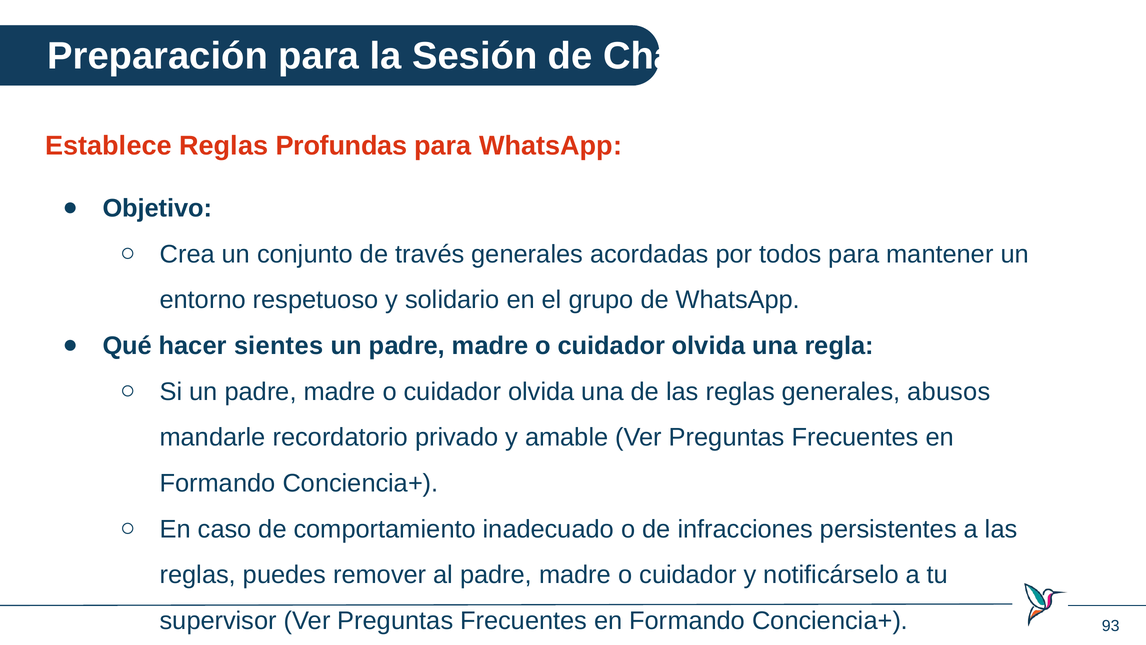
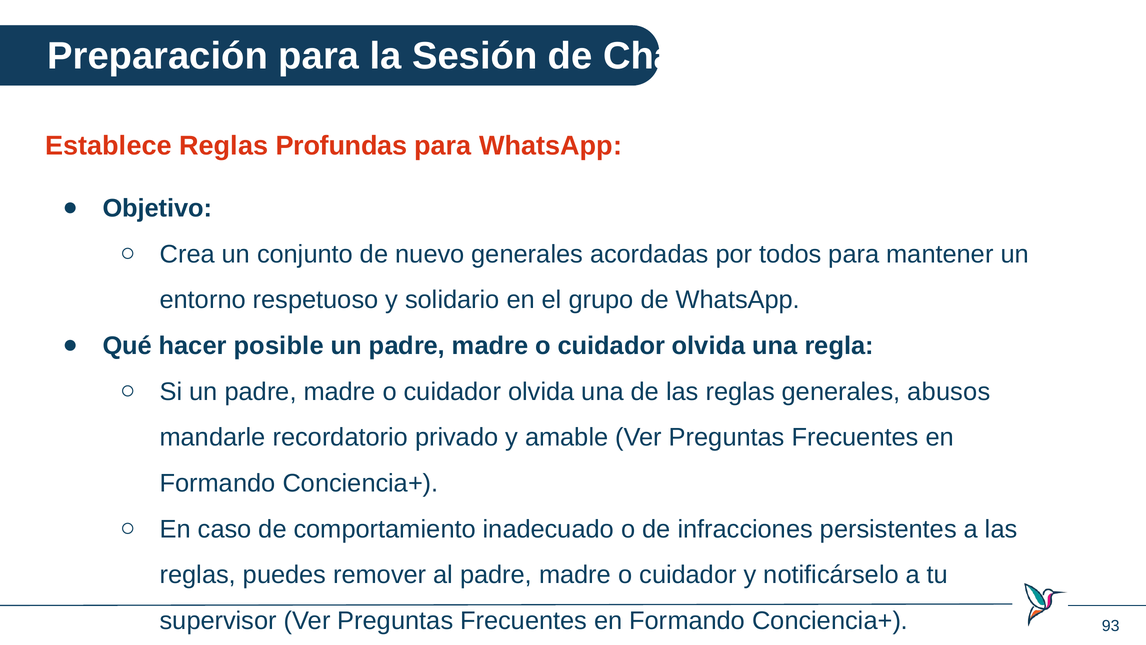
través: través -> nuevo (430, 254)
sientes: sientes -> posible (279, 346)
